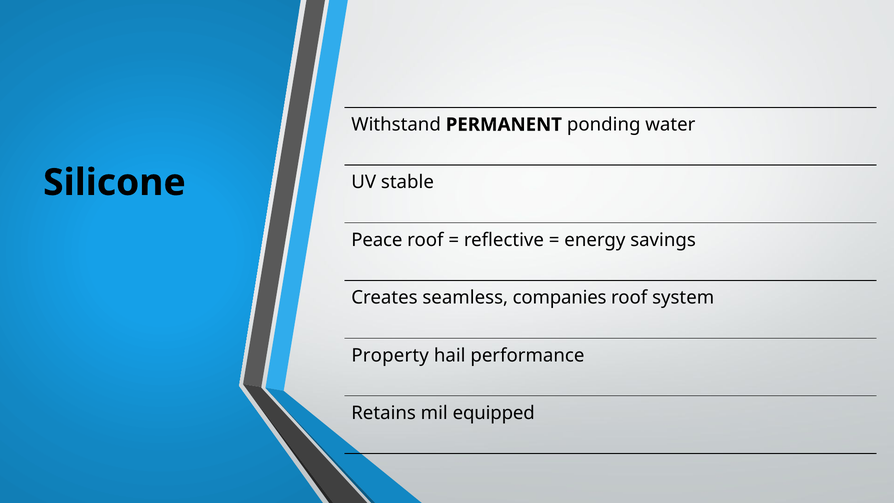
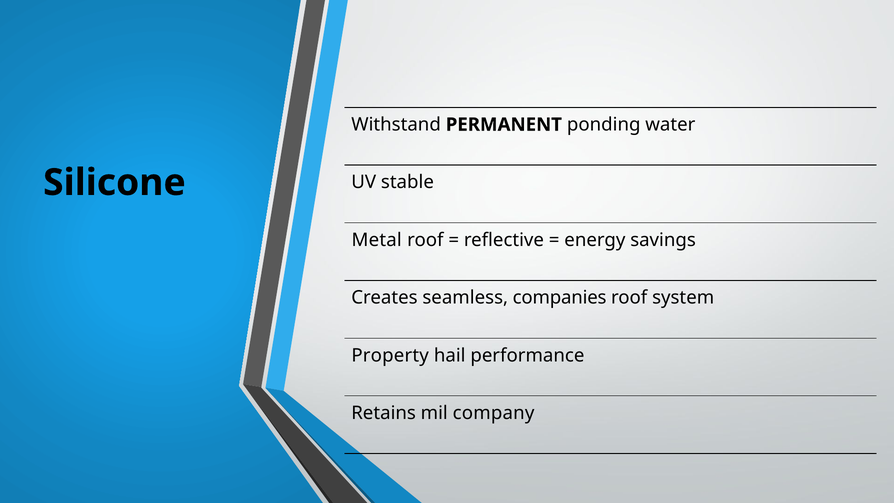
Peace: Peace -> Metal (377, 240)
equipped: equipped -> company (494, 413)
